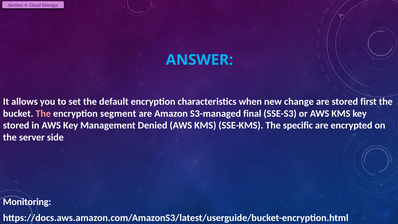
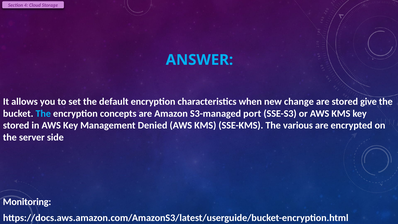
first: first -> give (368, 101)
The colour: pink -> light blue (43, 113)
segment: segment -> concepts (118, 113)
final: final -> port (252, 113)
specific: specific -> various (298, 125)
